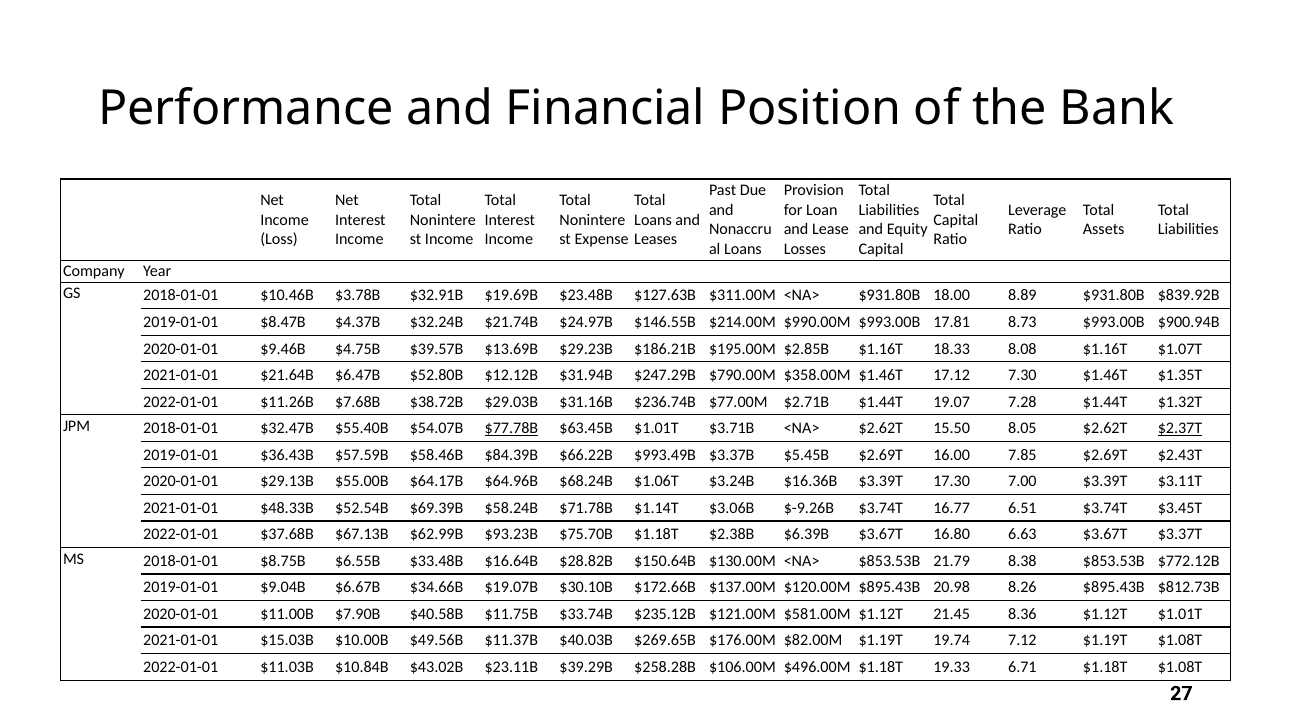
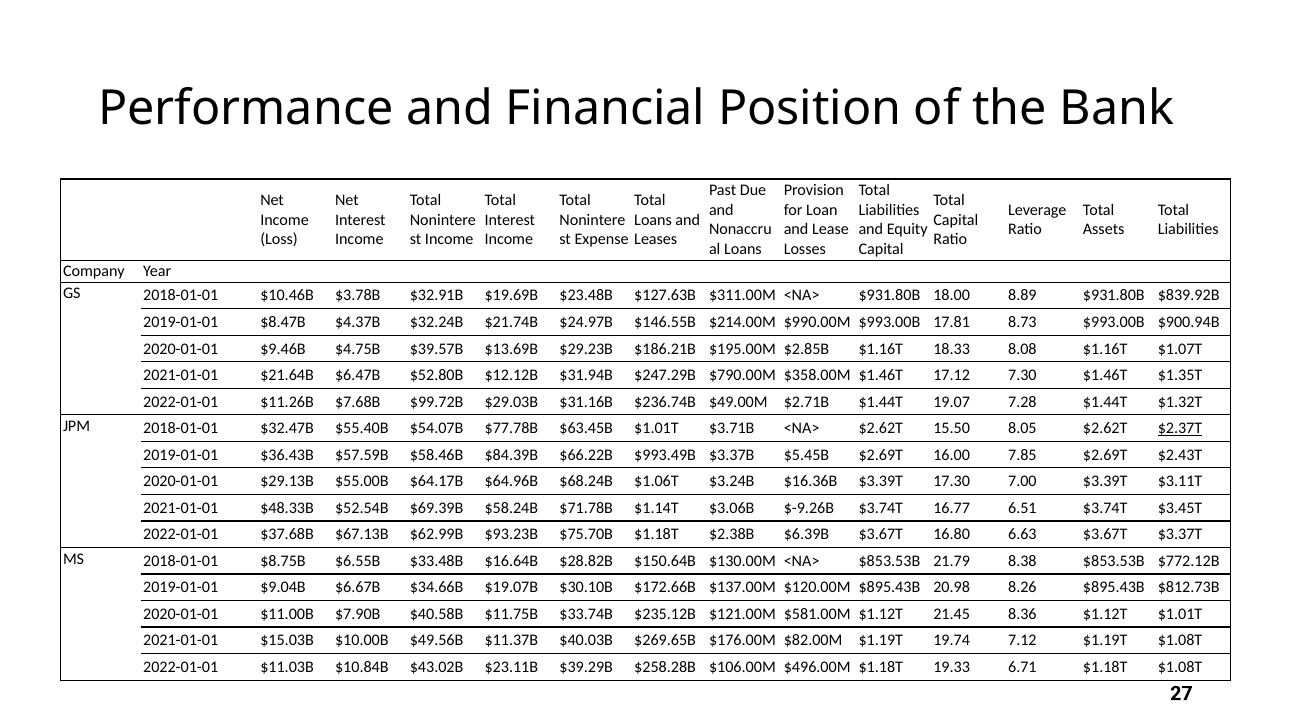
$38.72B: $38.72B -> $99.72B (437, 402)
$77.00M: $77.00M -> $49.00M (738, 402)
$77.78B underline: present -> none (511, 428)
